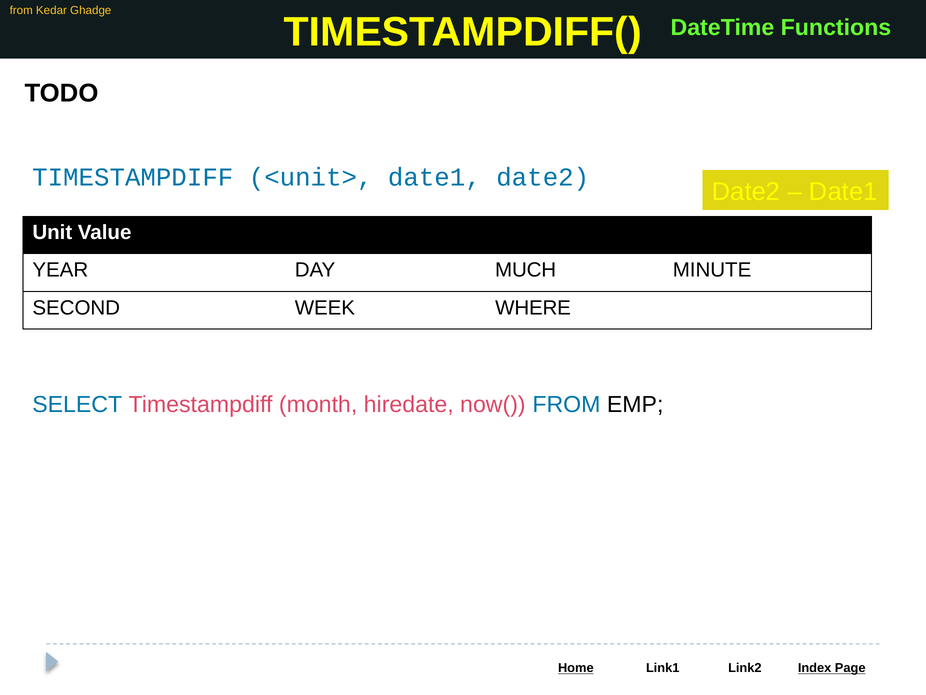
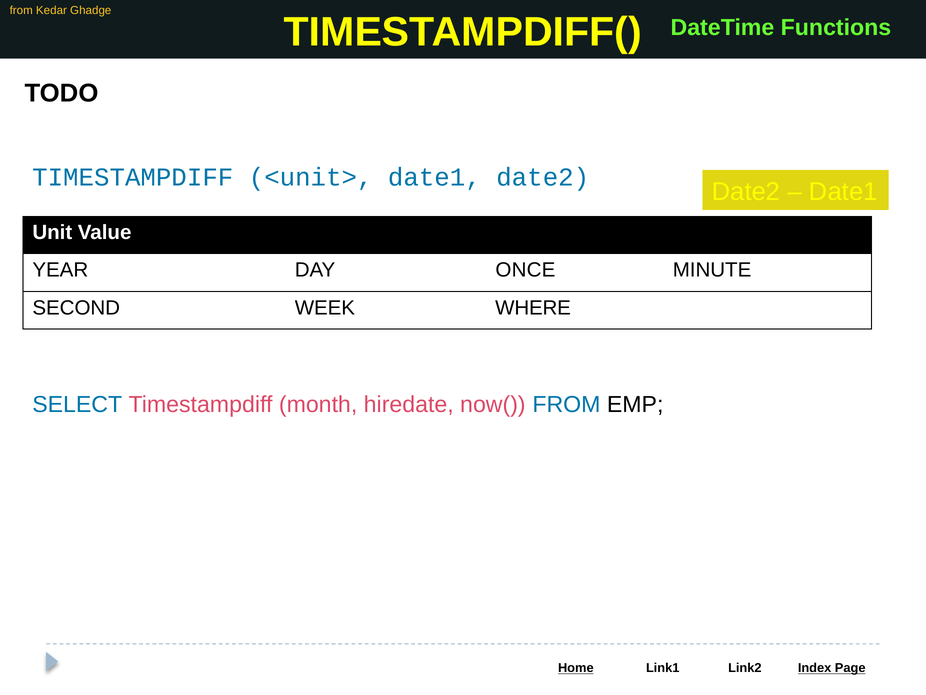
MUCH: MUCH -> ONCE (525, 270)
